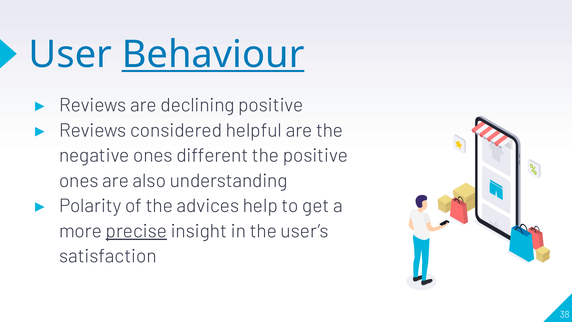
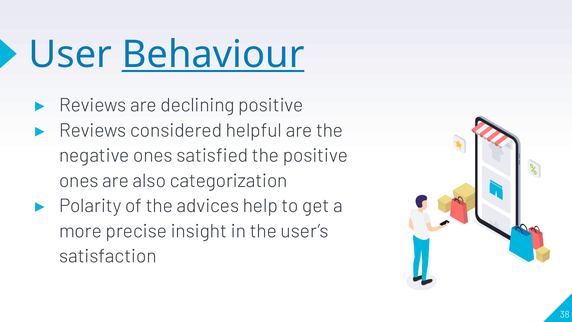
different: different -> satisfied (212, 155)
understanding: understanding -> categorization (229, 181)
precise underline: present -> none (136, 231)
